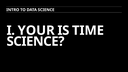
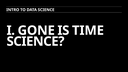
YOUR: YOUR -> GONE (36, 30)
